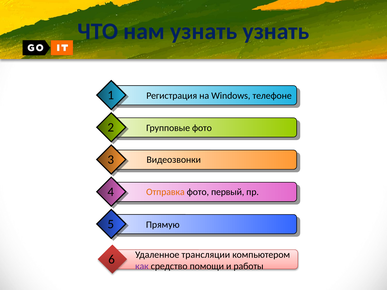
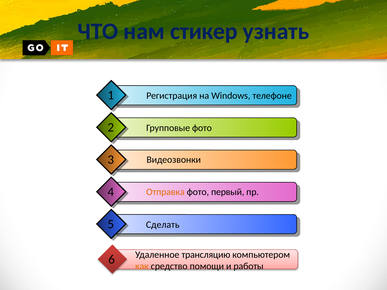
нам узнать: узнать -> стикер (204, 31)
Прямую: Прямую -> Сделать (163, 225)
трансляции: трансляции -> трансляцию (206, 255)
как colour: purple -> orange (142, 266)
